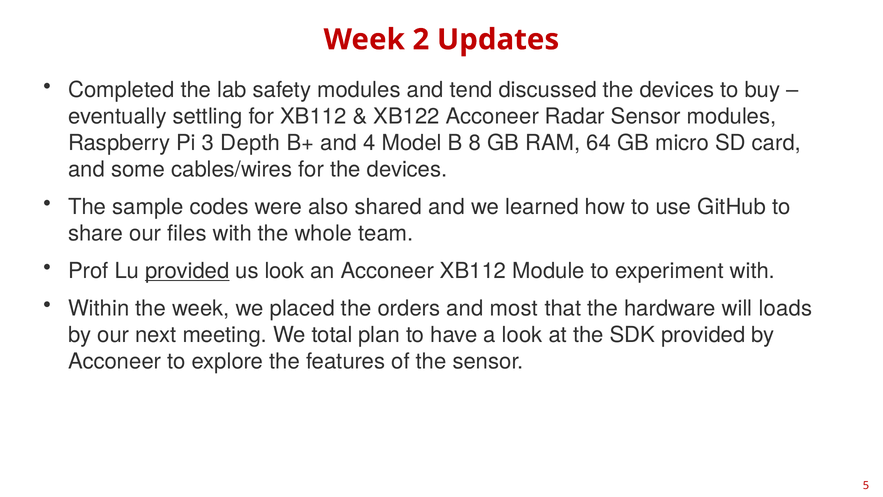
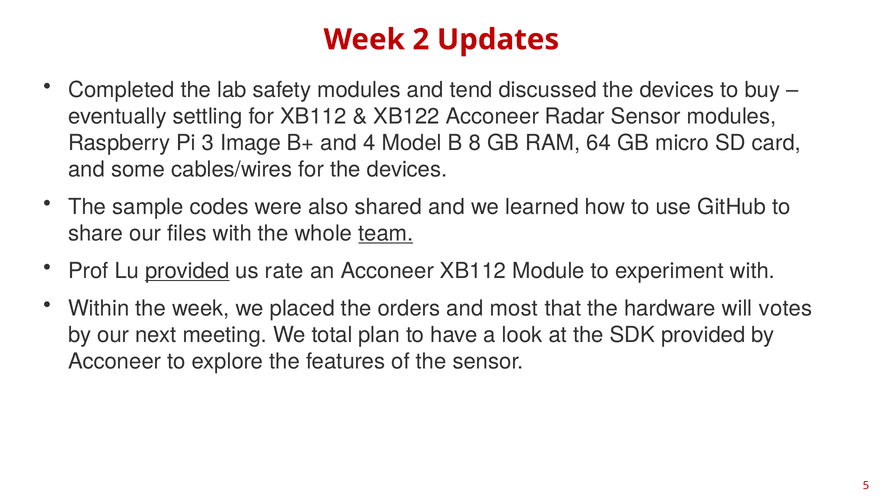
Depth: Depth -> Image (251, 143)
team underline: none -> present (386, 233)
us look: look -> rate (284, 271)
loads: loads -> votes (786, 308)
